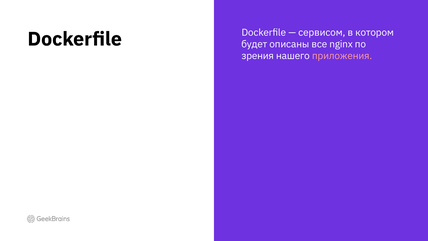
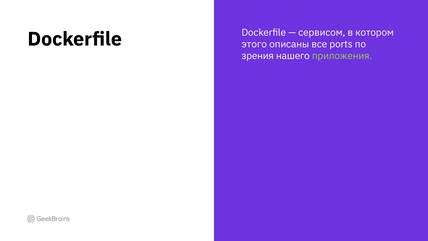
будет: будет -> этого (254, 44)
nginx: nginx -> ports (341, 44)
приложения colour: pink -> light green (342, 56)
